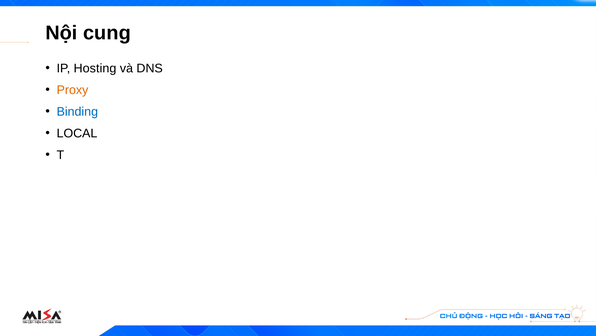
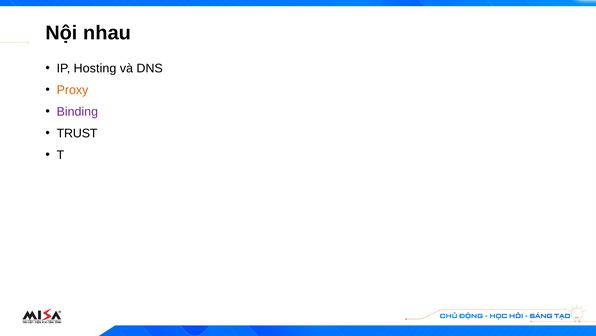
cung: cung -> nhau (107, 33)
Binding colour: blue -> purple (77, 112)
LOCAL: LOCAL -> TRUST (77, 133)
